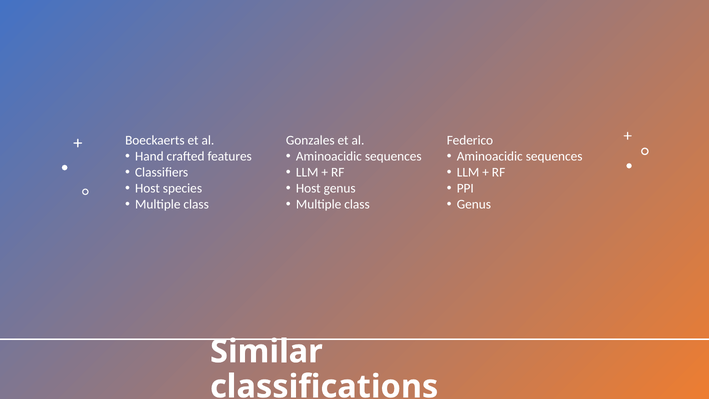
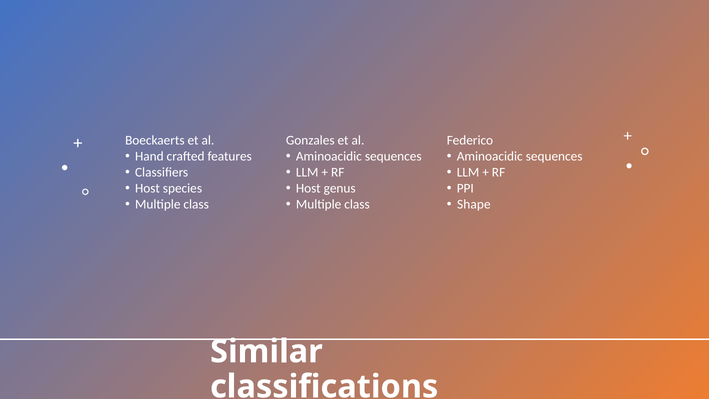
Genus: Genus -> Shape (474, 204)
